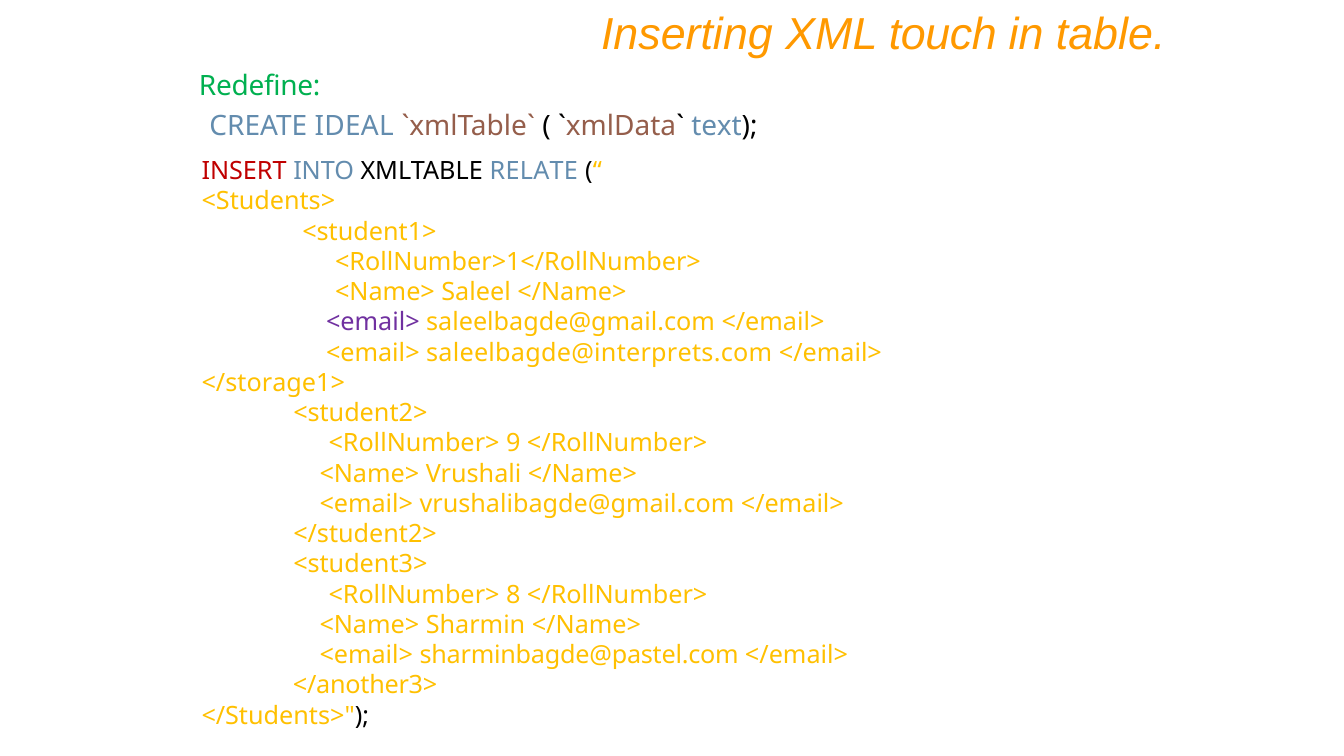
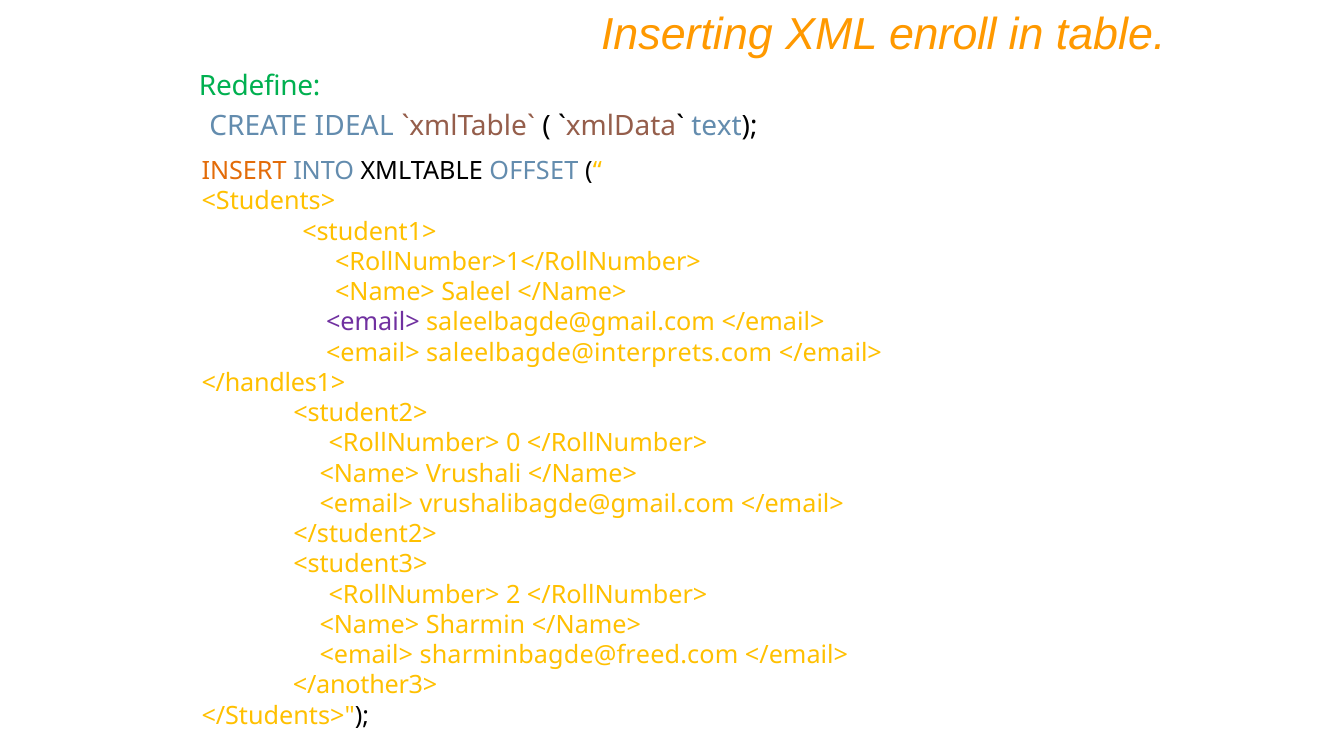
touch: touch -> enroll (943, 35)
INSERT colour: red -> orange (244, 171)
RELATE: RELATE -> OFFSET (534, 171)
</storage1>: </storage1> -> </handles1> (273, 383)
9: 9 -> 0 (513, 444)
8: 8 -> 2 (513, 595)
sharminbagde@pastel.com: sharminbagde@pastel.com -> sharminbagde@freed.com (579, 655)
